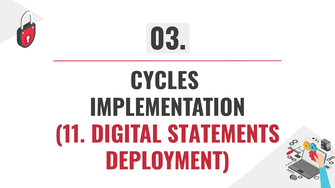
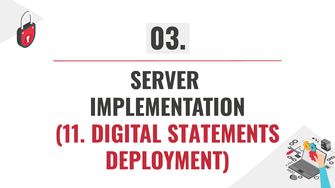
CYCLES: CYCLES -> SERVER (165, 82)
